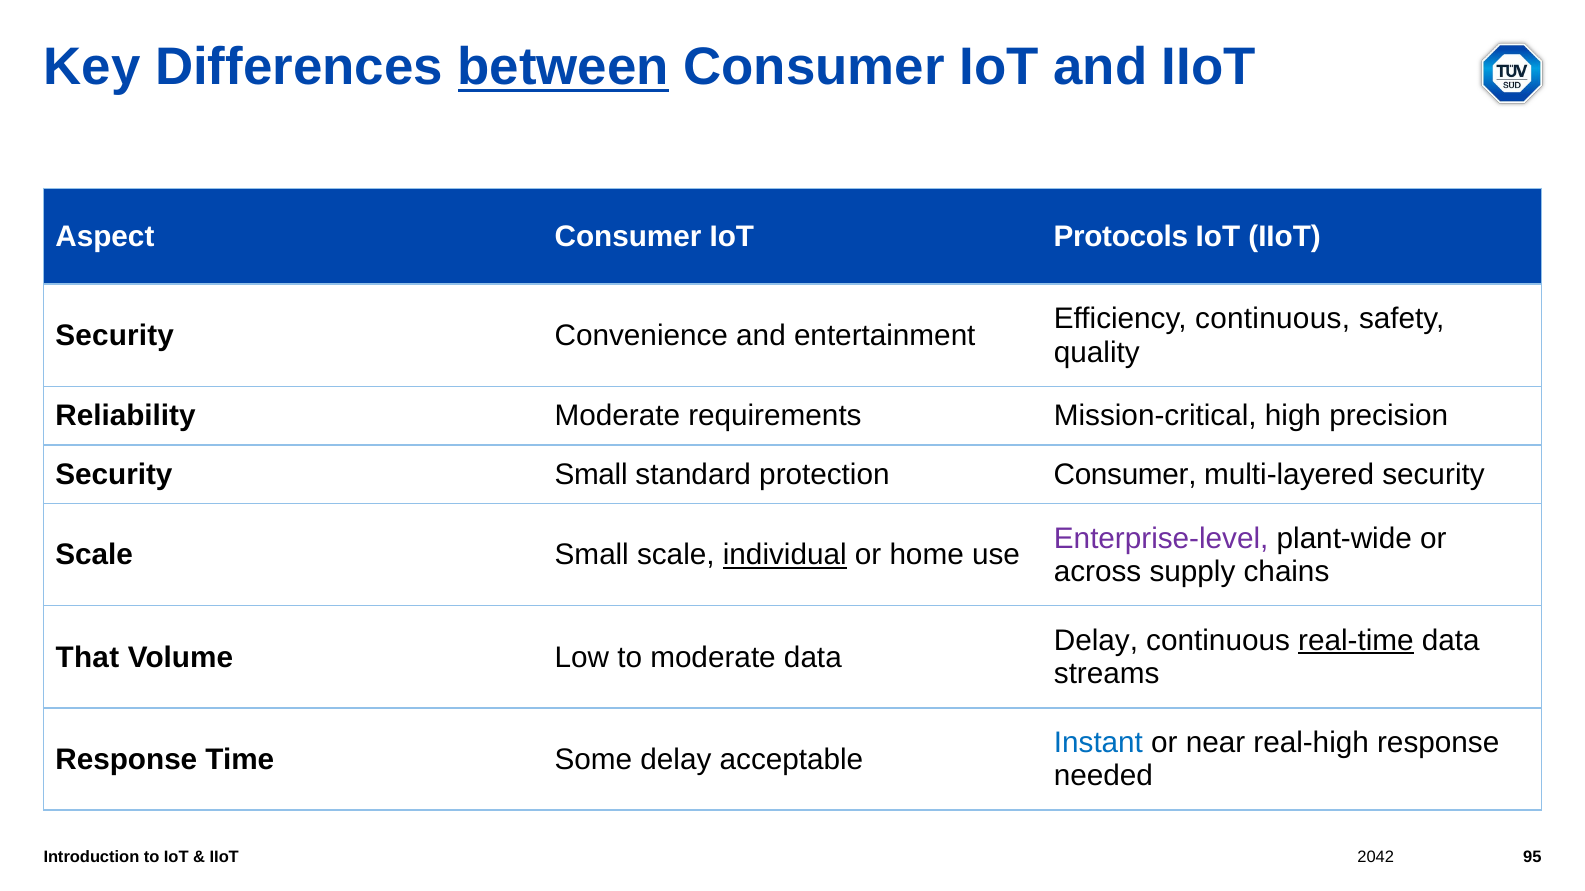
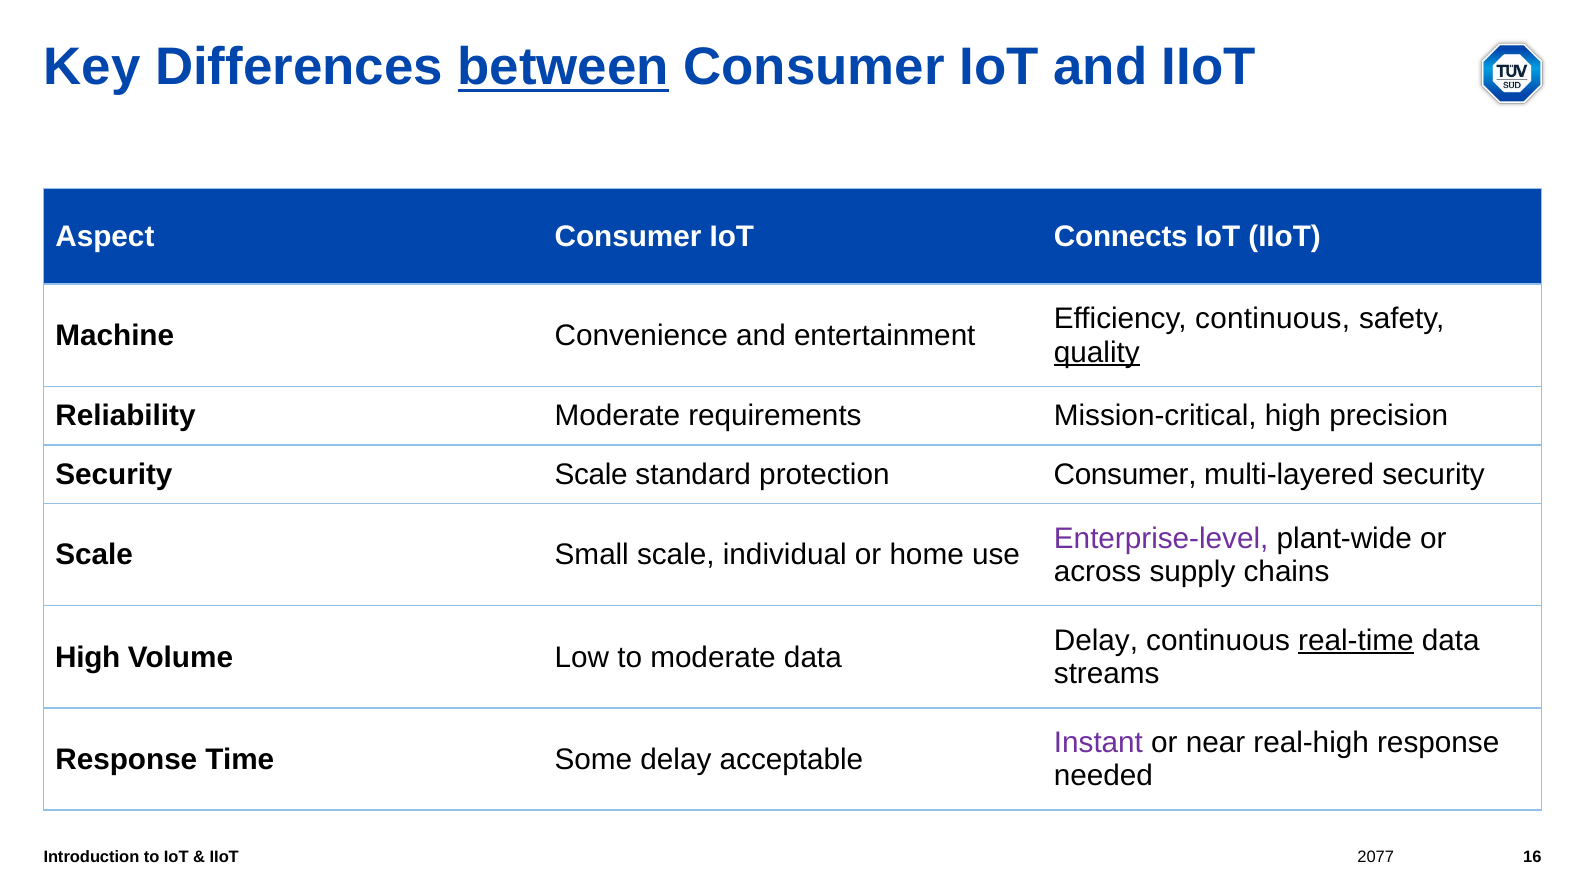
Protocols: Protocols -> Connects (1121, 237)
Security: Security -> Machine (115, 336)
quality underline: none -> present (1097, 353)
Small: Small -> Scale (591, 475)
individual underline: present -> none (785, 555)
That: That -> High (88, 658)
Instant colour: blue -> purple (1098, 743)
2042: 2042 -> 2077 (1376, 858)
95: 95 -> 16 (1532, 858)
